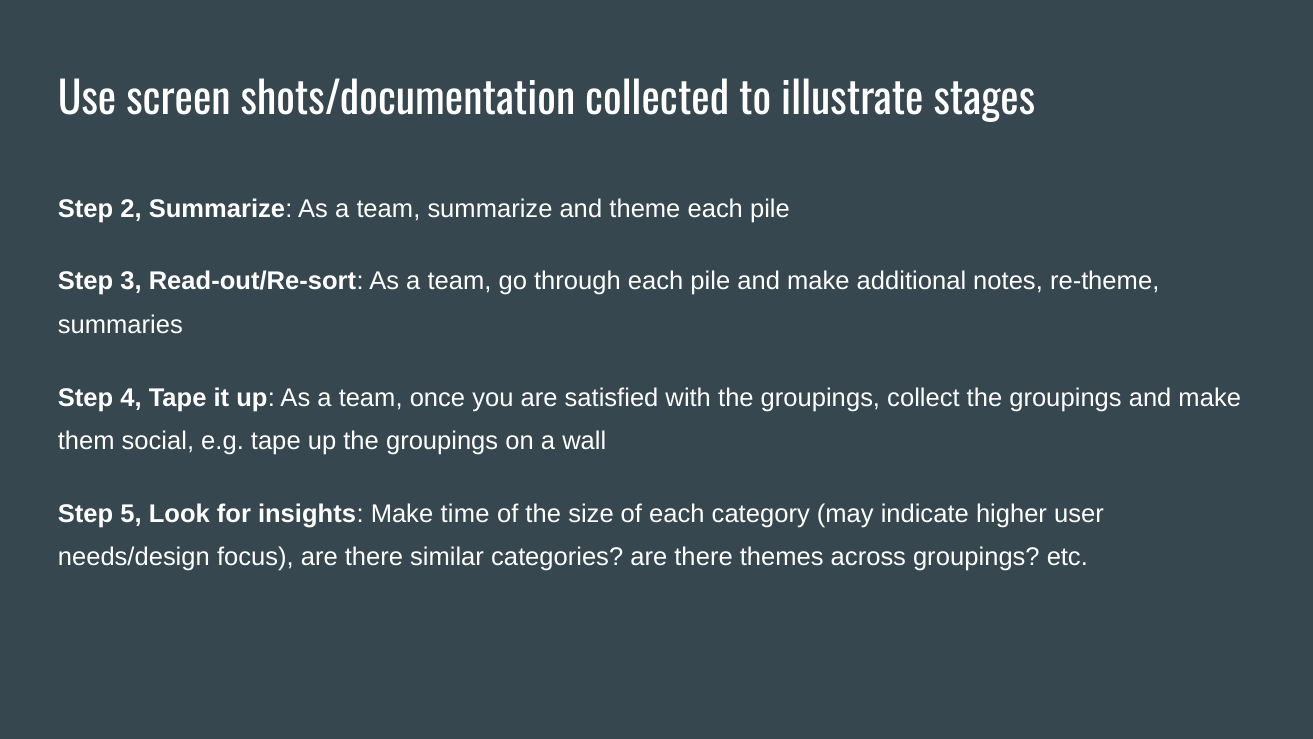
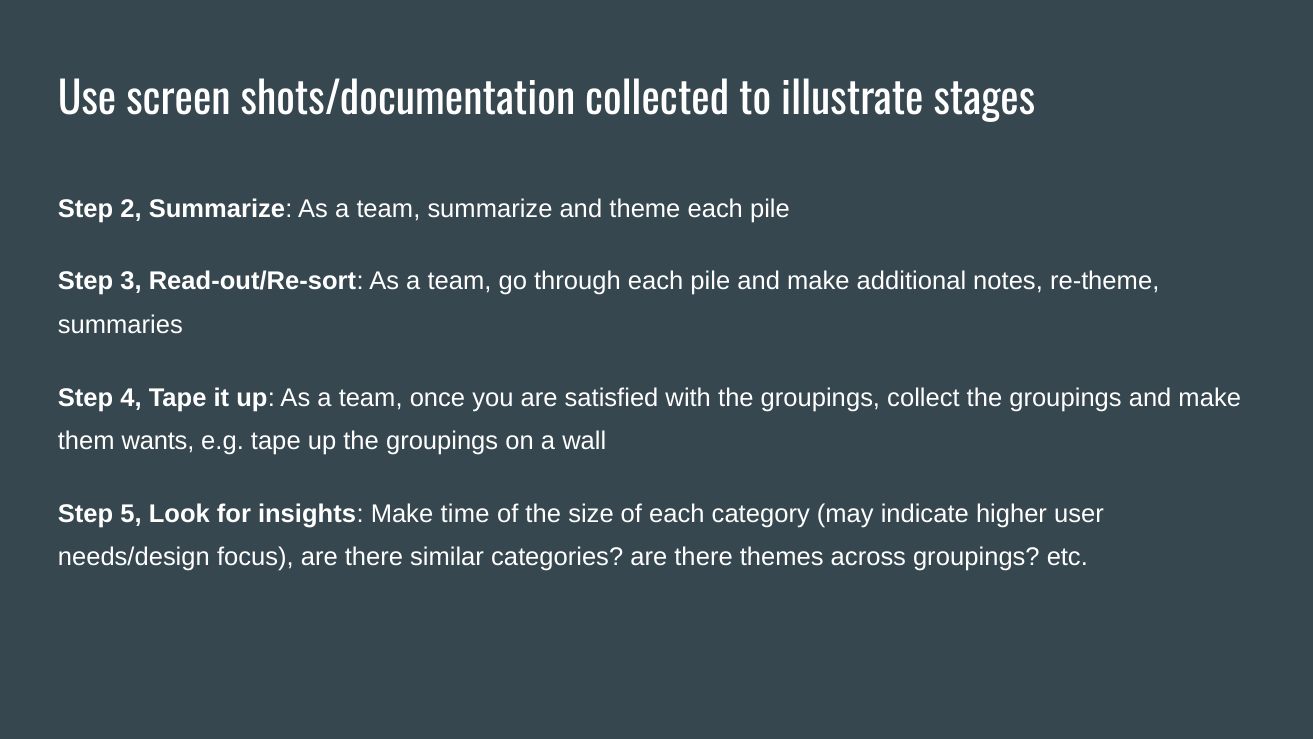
social: social -> wants (158, 441)
